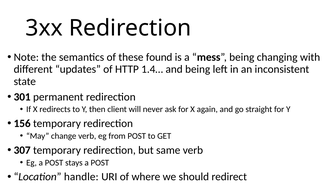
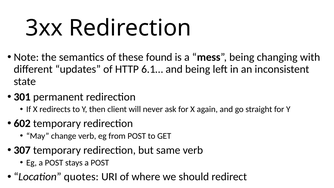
1.4…: 1.4… -> 6.1… (152, 69)
156: 156 -> 602 (22, 123)
handle: handle -> quotes (81, 177)
